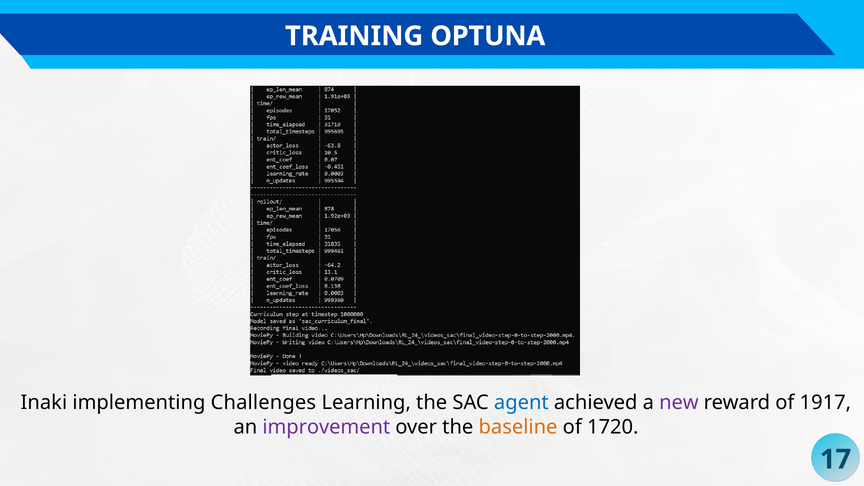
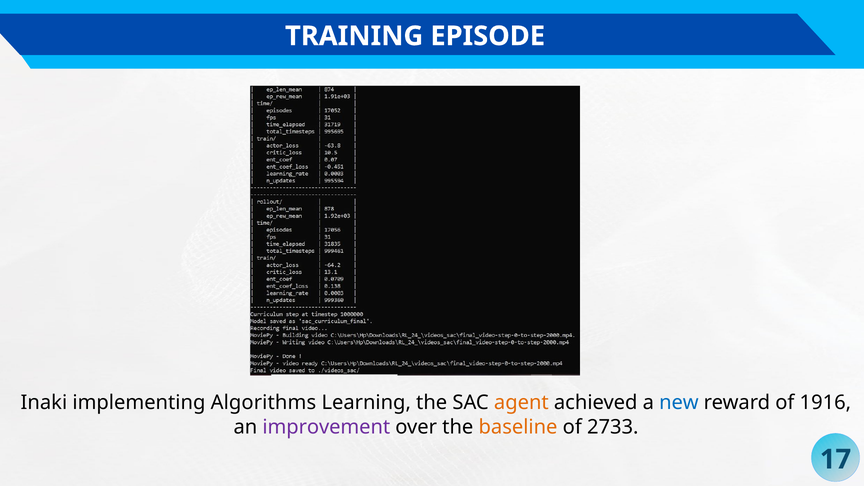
OPTUNA: OPTUNA -> EPISODE (488, 36)
Challenges: Challenges -> Algorithms (263, 403)
agent colour: blue -> orange (521, 403)
new colour: purple -> blue (679, 403)
1917: 1917 -> 1916 (825, 403)
1720: 1720 -> 2733 (613, 427)
